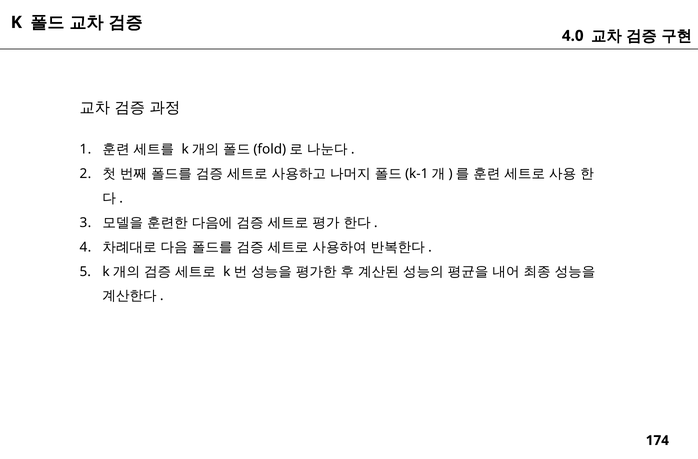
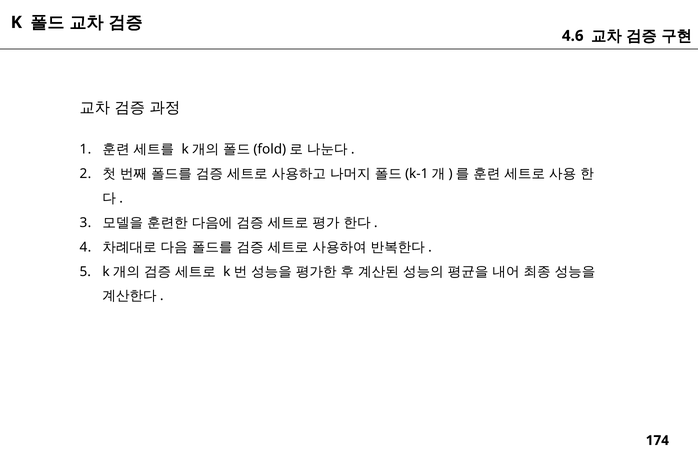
4.0: 4.0 -> 4.6 (573, 36)
